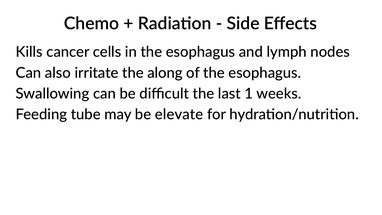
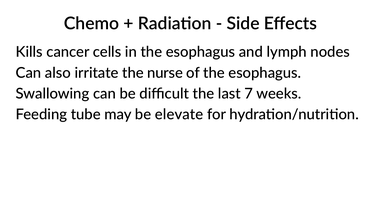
along: along -> nurse (165, 73)
1: 1 -> 7 (249, 94)
